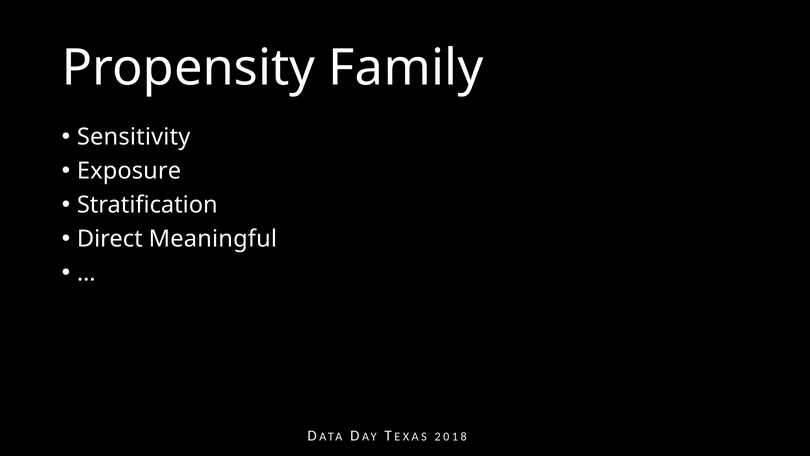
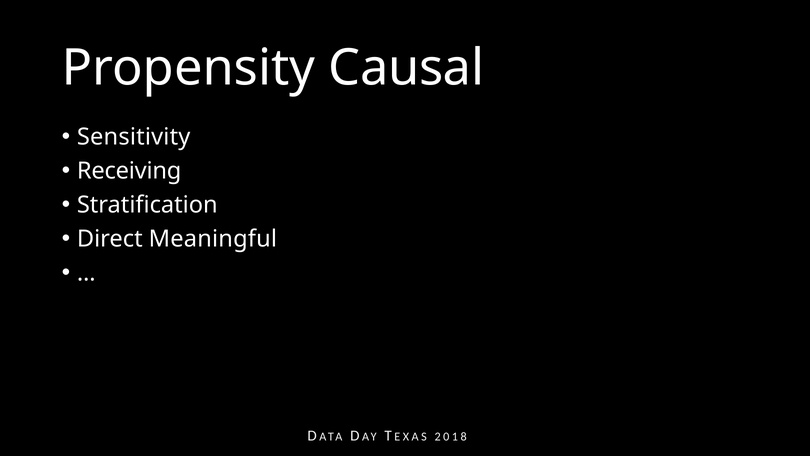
Family: Family -> Causal (406, 68)
Exposure: Exposure -> Receiving (129, 171)
